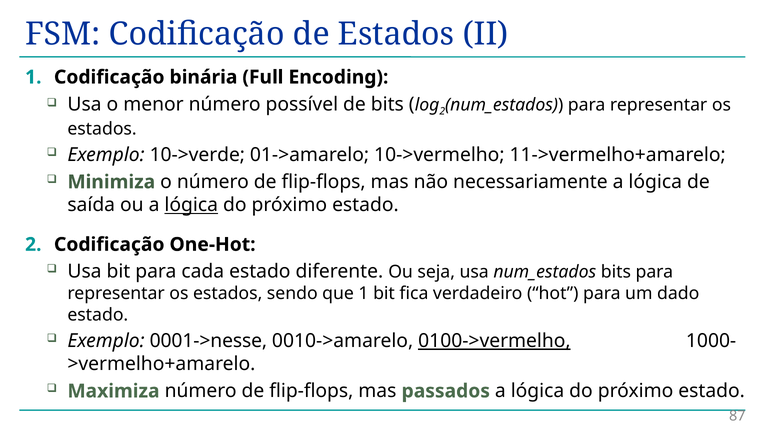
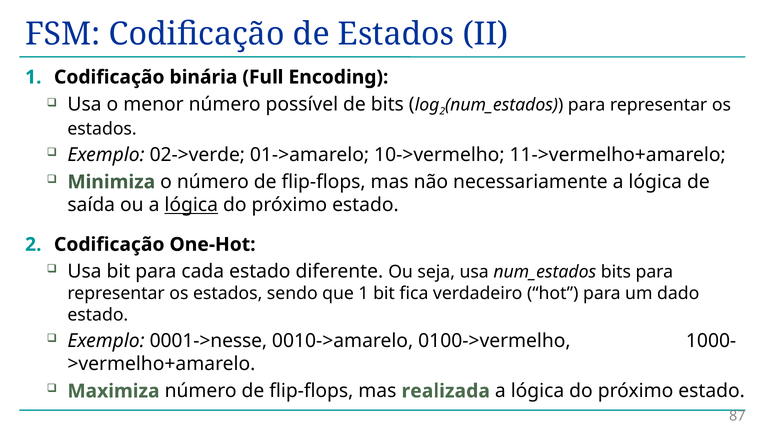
10->verde: 10->verde -> 02->verde (197, 155)
0100->vermelho underline: present -> none (494, 341)
passados: passados -> realizada (446, 391)
